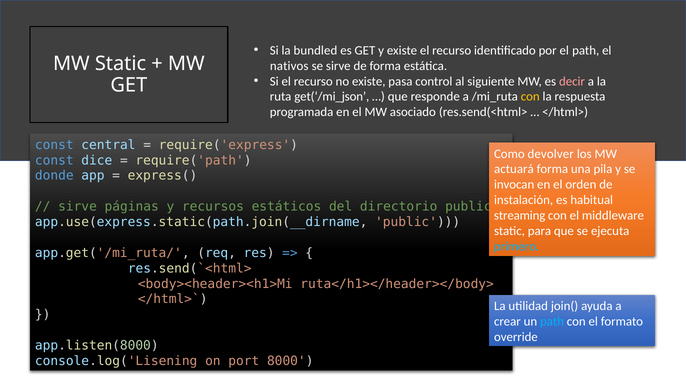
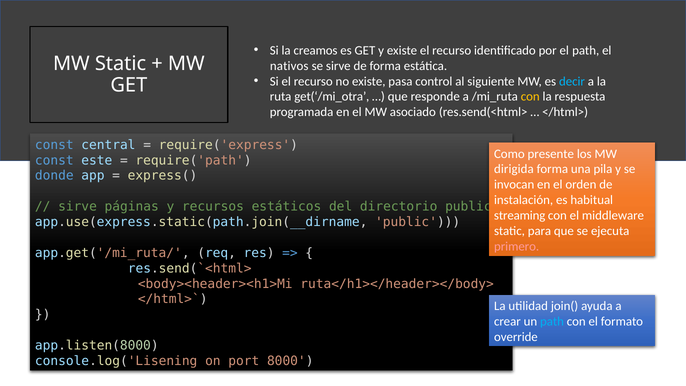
bundled: bundled -> creamos (316, 50)
decir colour: pink -> light blue (572, 81)
get(‘/mi_json: get(‘/mi_json -> get(‘/mi_otra (332, 97)
devolver: devolver -> presente (551, 154)
dice: dice -> este (97, 160)
actuará: actuará -> dirigida (514, 169)
primero colour: light blue -> pink (517, 246)
